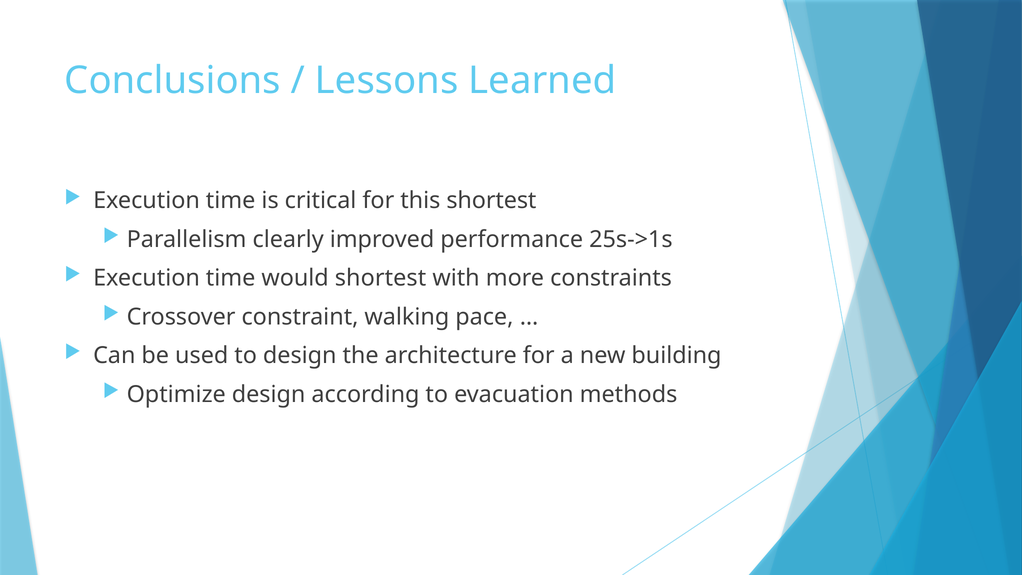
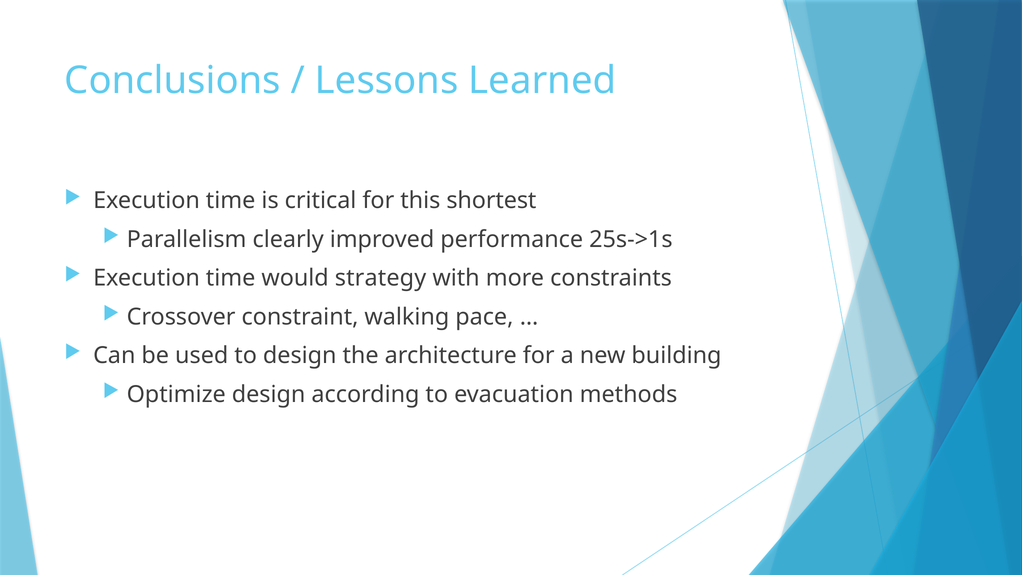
would shortest: shortest -> strategy (380, 278)
